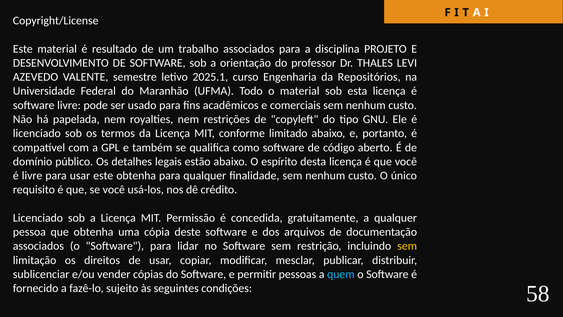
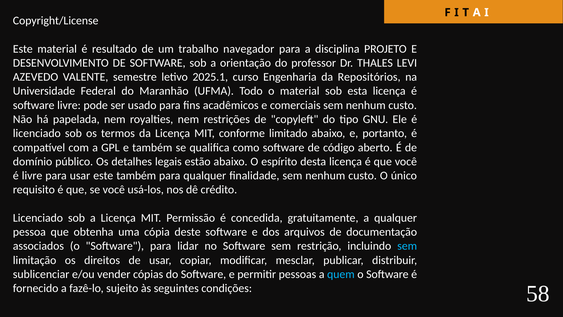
trabalho associados: associados -> navegador (249, 49)
este obtenha: obtenha -> também (136, 175)
sem colour: yellow -> light blue (407, 246)
